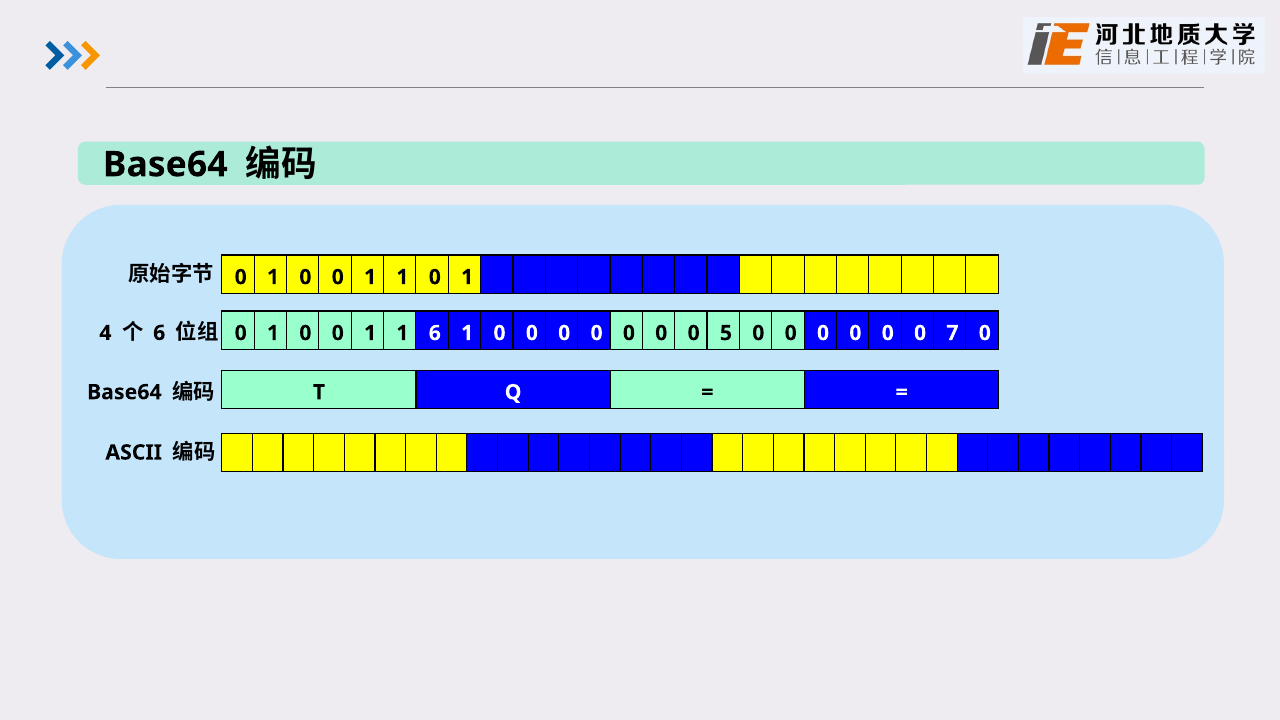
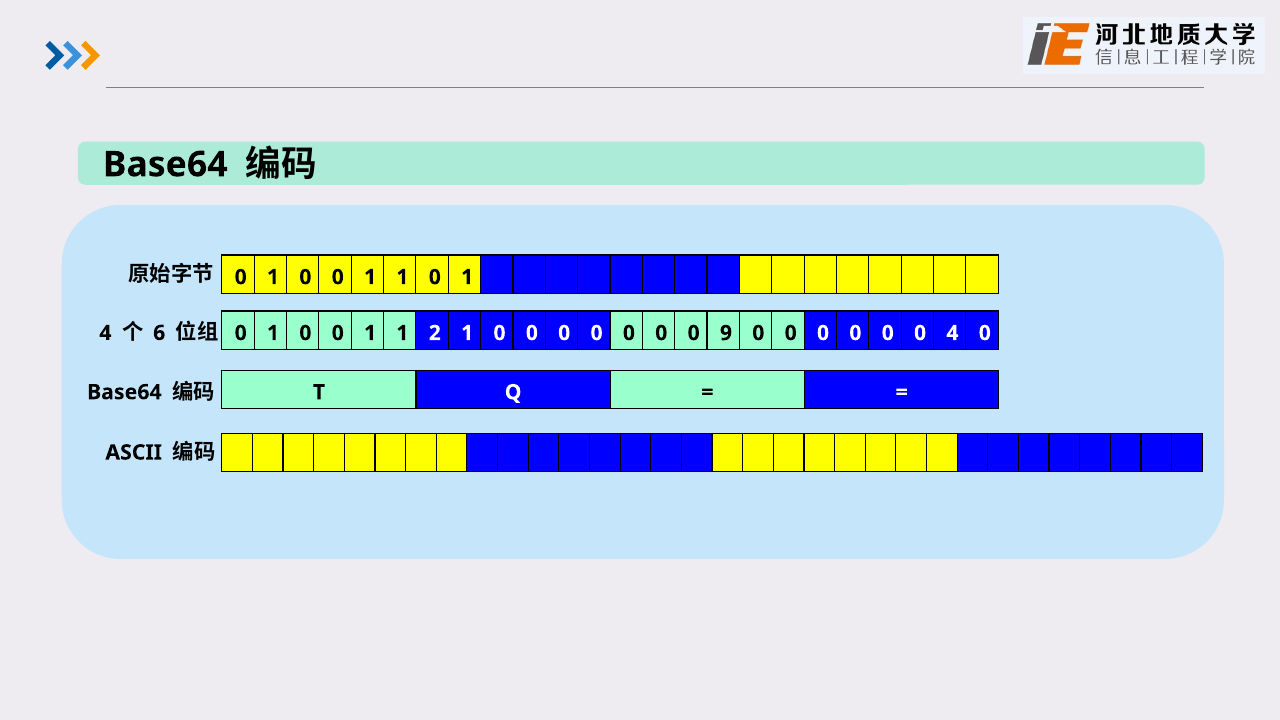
1 6: 6 -> 2 (435, 333)
5: 5 -> 9 (726, 333)
0 7: 7 -> 4 (952, 333)
